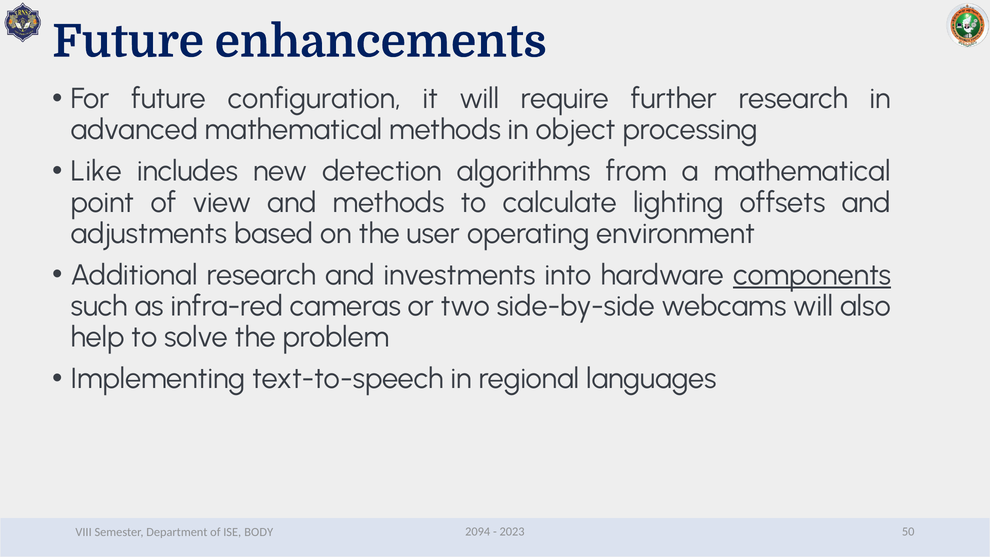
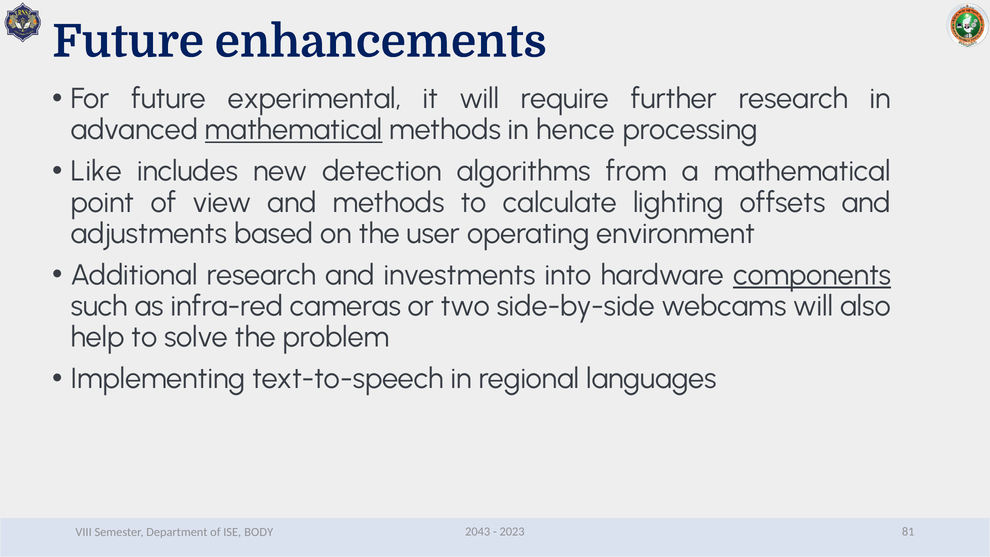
configuration: configuration -> experimental (315, 99)
mathematical underline: none -> present (294, 130)
object: object -> hence (576, 130)
2094: 2094 -> 2043 (478, 532)
50: 50 -> 81 (908, 532)
